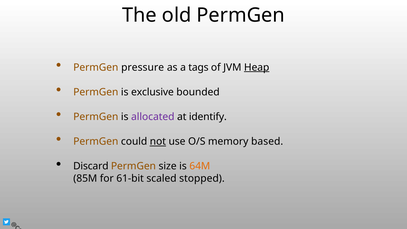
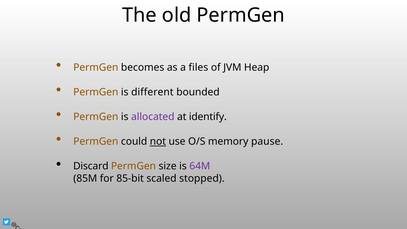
pressure: pressure -> becomes (143, 67)
tags: tags -> files (198, 67)
Heap underline: present -> none (257, 67)
exclusive: exclusive -> different (152, 92)
based: based -> pause (267, 141)
64M colour: orange -> purple (200, 166)
61-bit: 61-bit -> 85-bit (130, 178)
